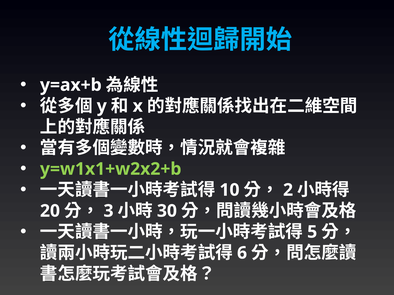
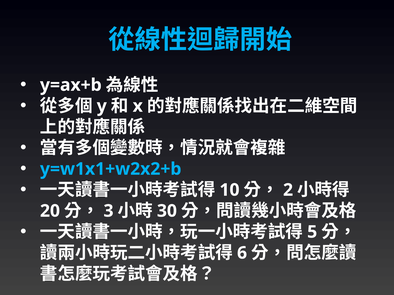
y=w1x1+w2x2+b colour: light green -> light blue (111, 169)
